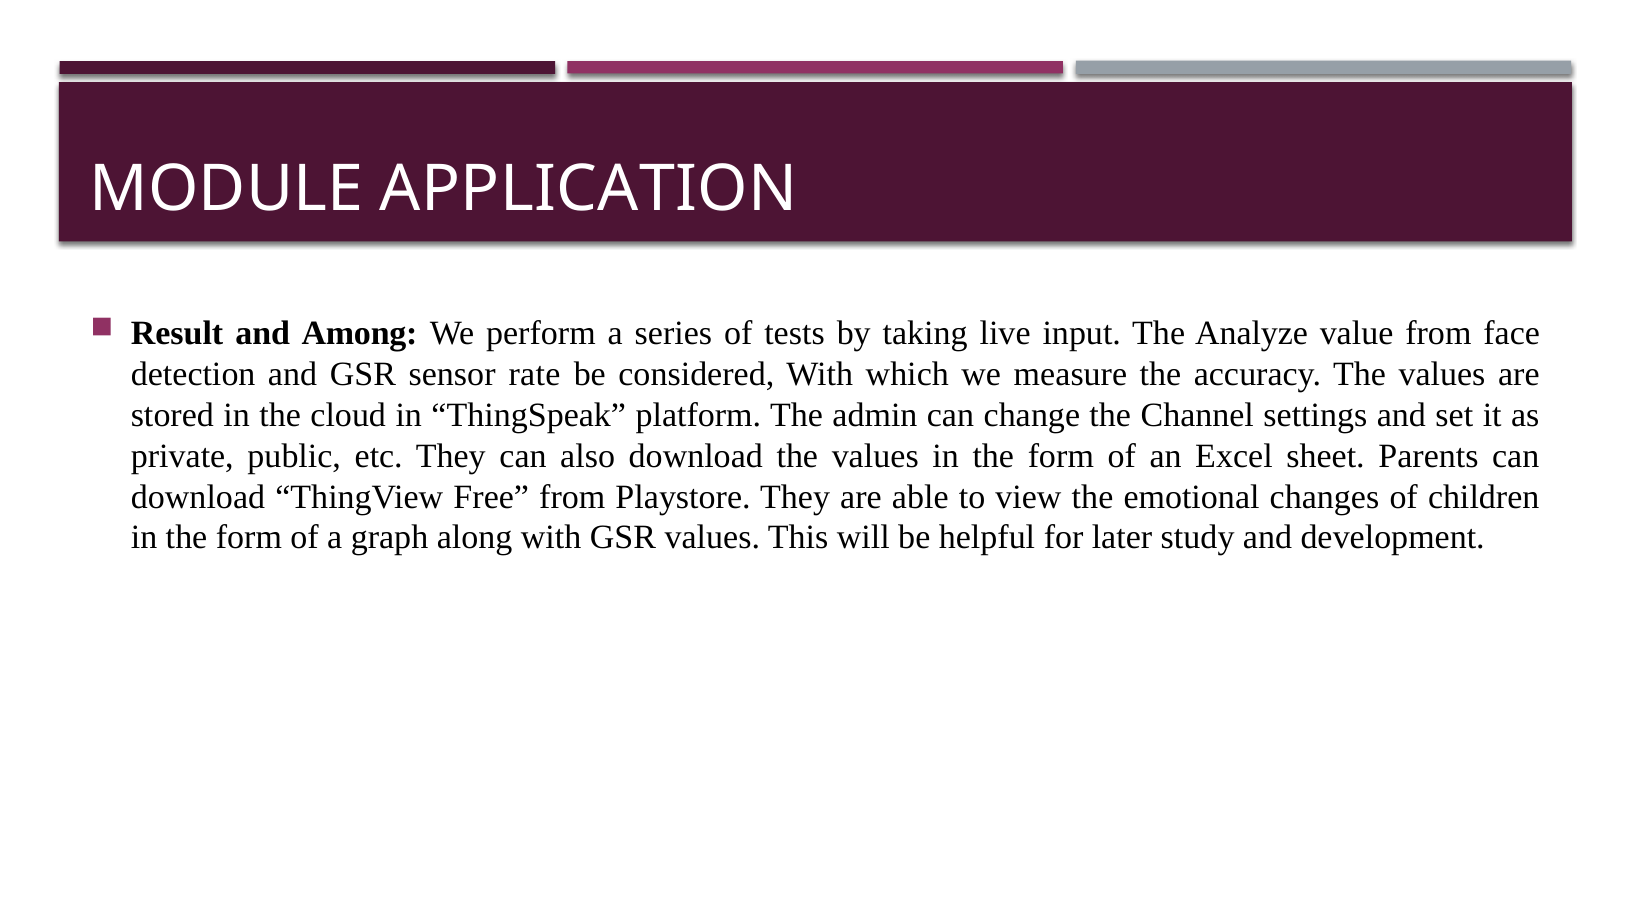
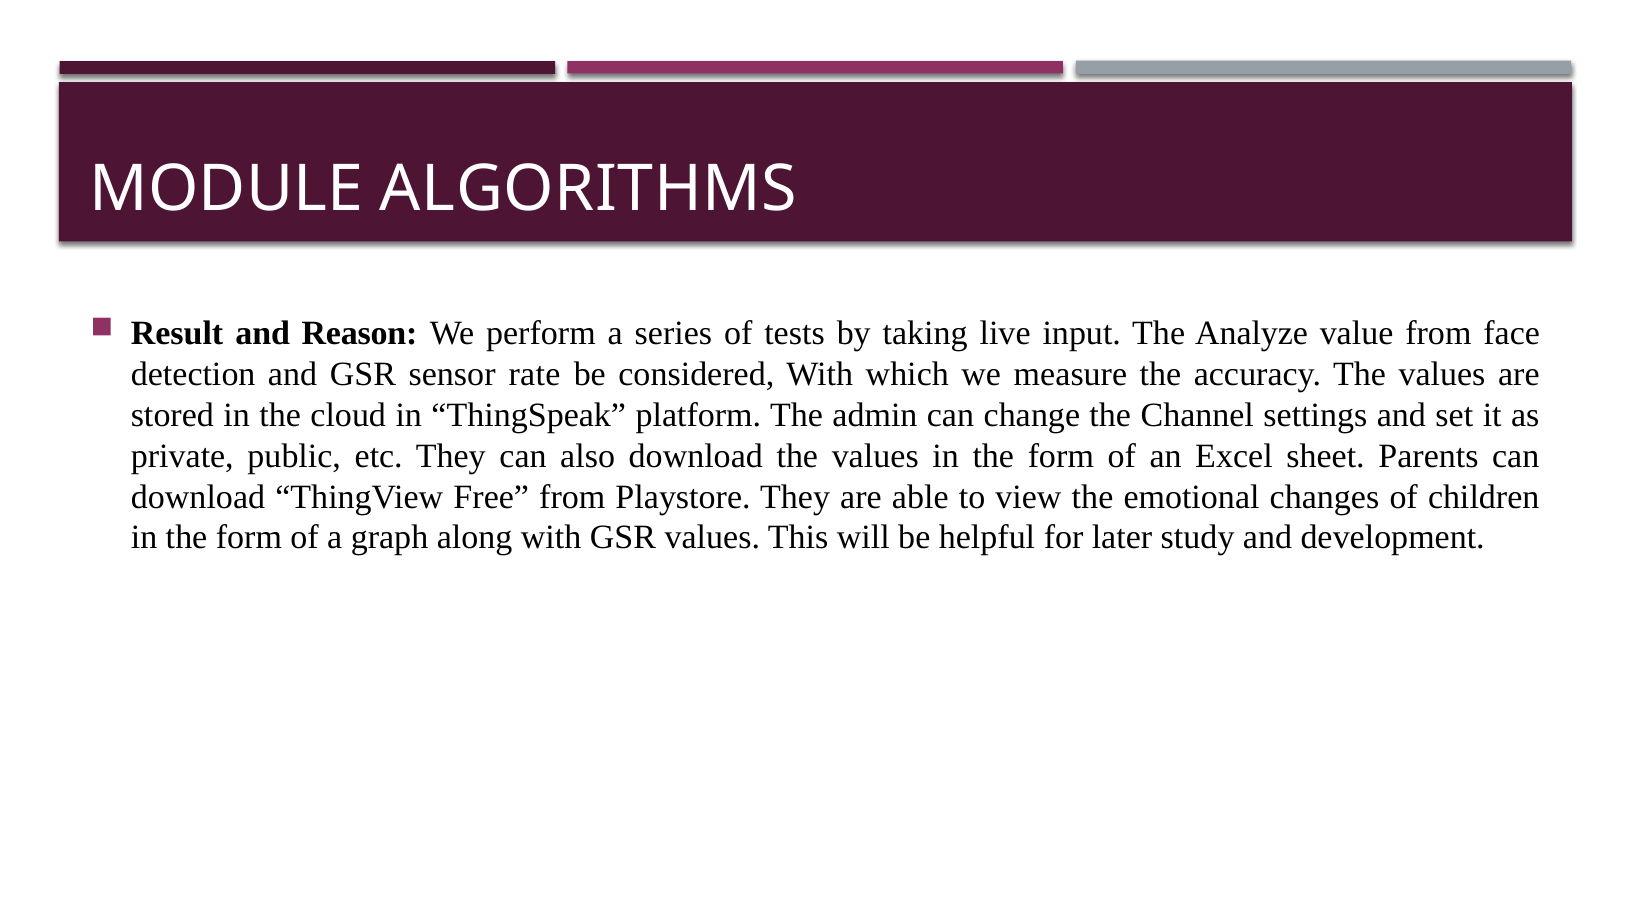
APPLICATION: APPLICATION -> ALGORITHMS (589, 189)
Among: Among -> Reason (360, 333)
